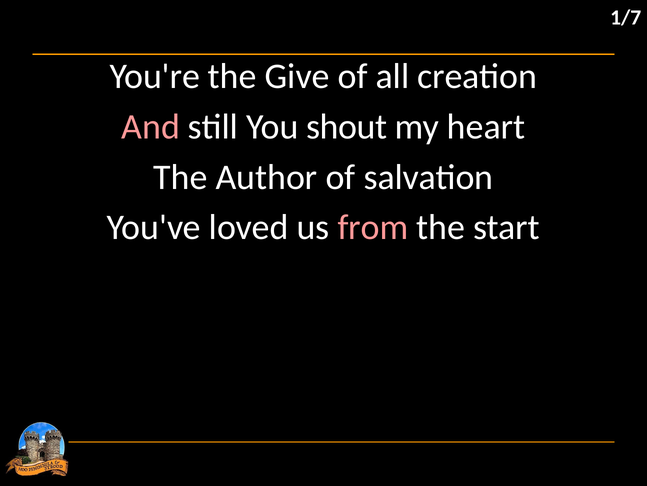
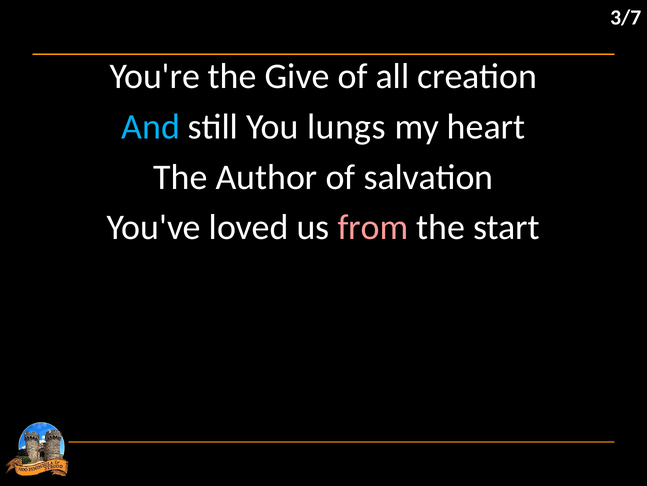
1/7: 1/7 -> 3/7 (626, 18)
And colour: pink -> light blue (151, 127)
shout: shout -> lungs (346, 127)
